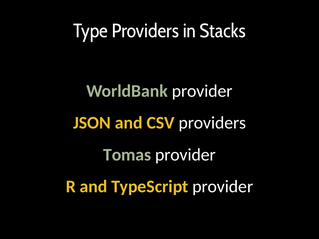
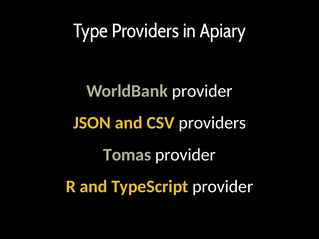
Stacks: Stacks -> Apiary (223, 31)
